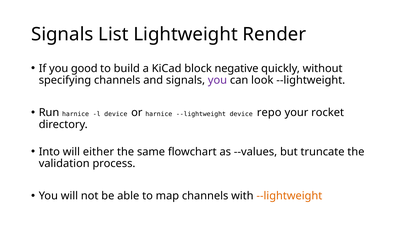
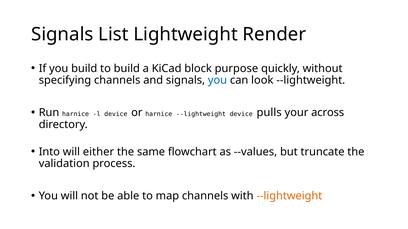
you good: good -> build (84, 69)
negative: negative -> purpose (236, 69)
you colour: purple -> blue (217, 80)
repo: repo -> pulls (269, 113)
rocket: rocket -> across (328, 113)
